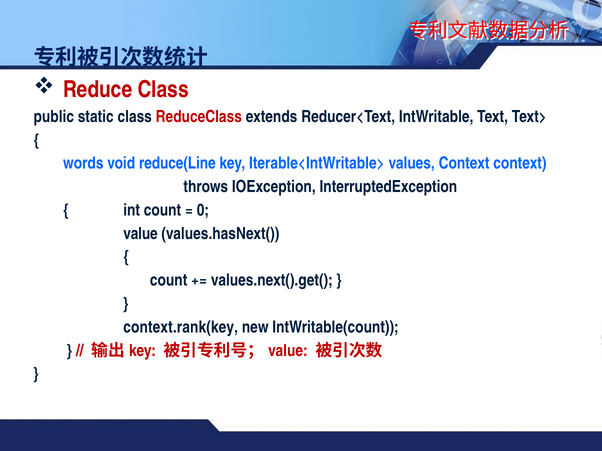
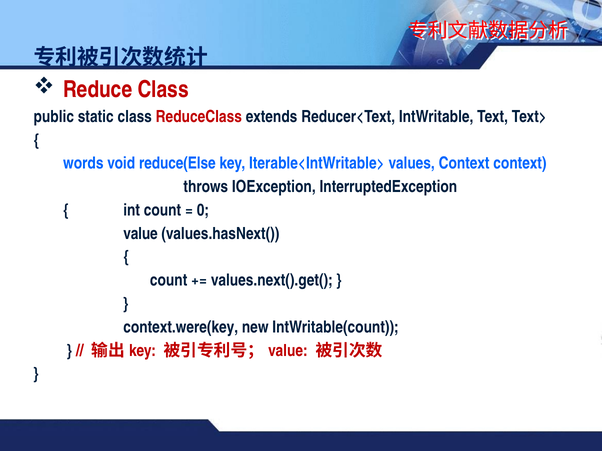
reduce(Line: reduce(Line -> reduce(Else (177, 164)
context.rank(key: context.rank(key -> context.were(key (181, 327)
